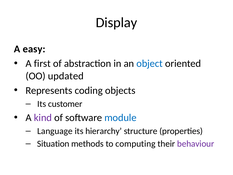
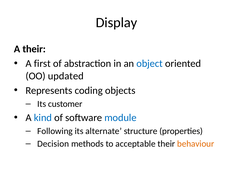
A easy: easy -> their (34, 49)
kind colour: purple -> blue (43, 118)
Language: Language -> Following (55, 131)
hierarchy: hierarchy -> alternate (104, 131)
Situation: Situation -> Decision (53, 144)
computing: computing -> acceptable (136, 144)
behaviour colour: purple -> orange (196, 144)
